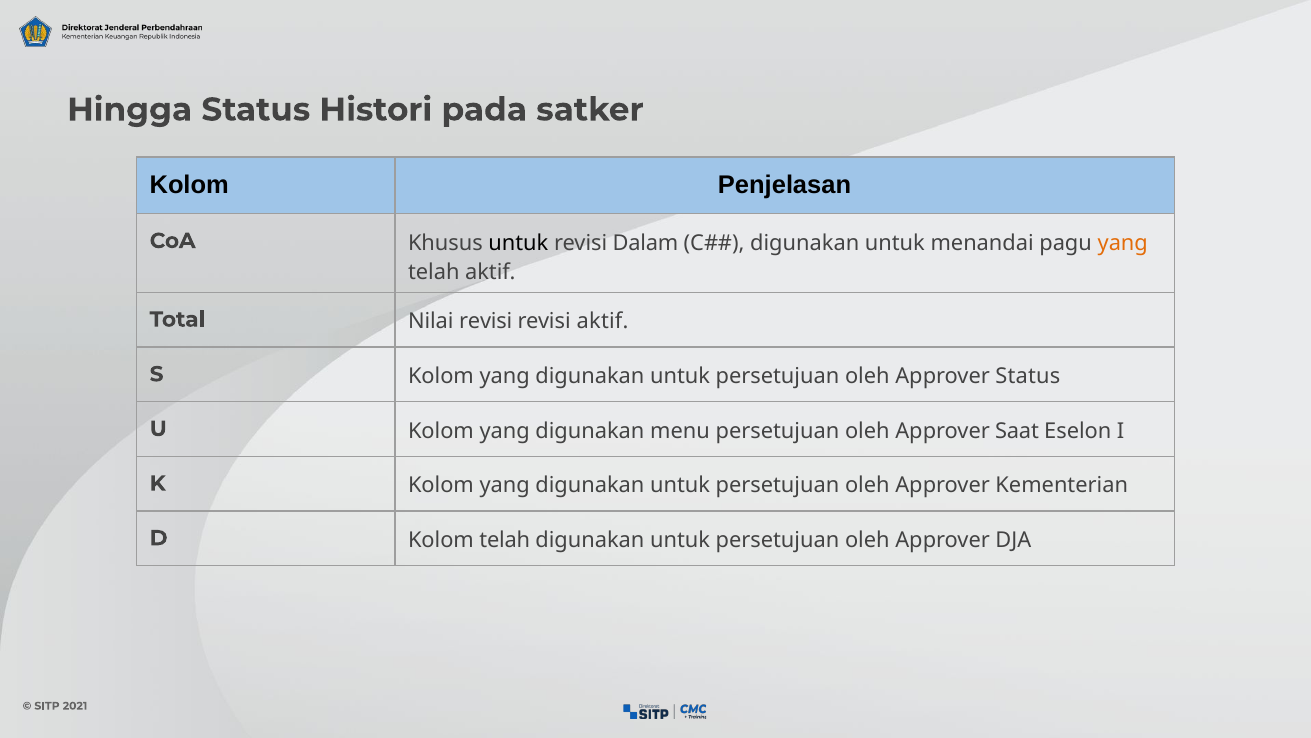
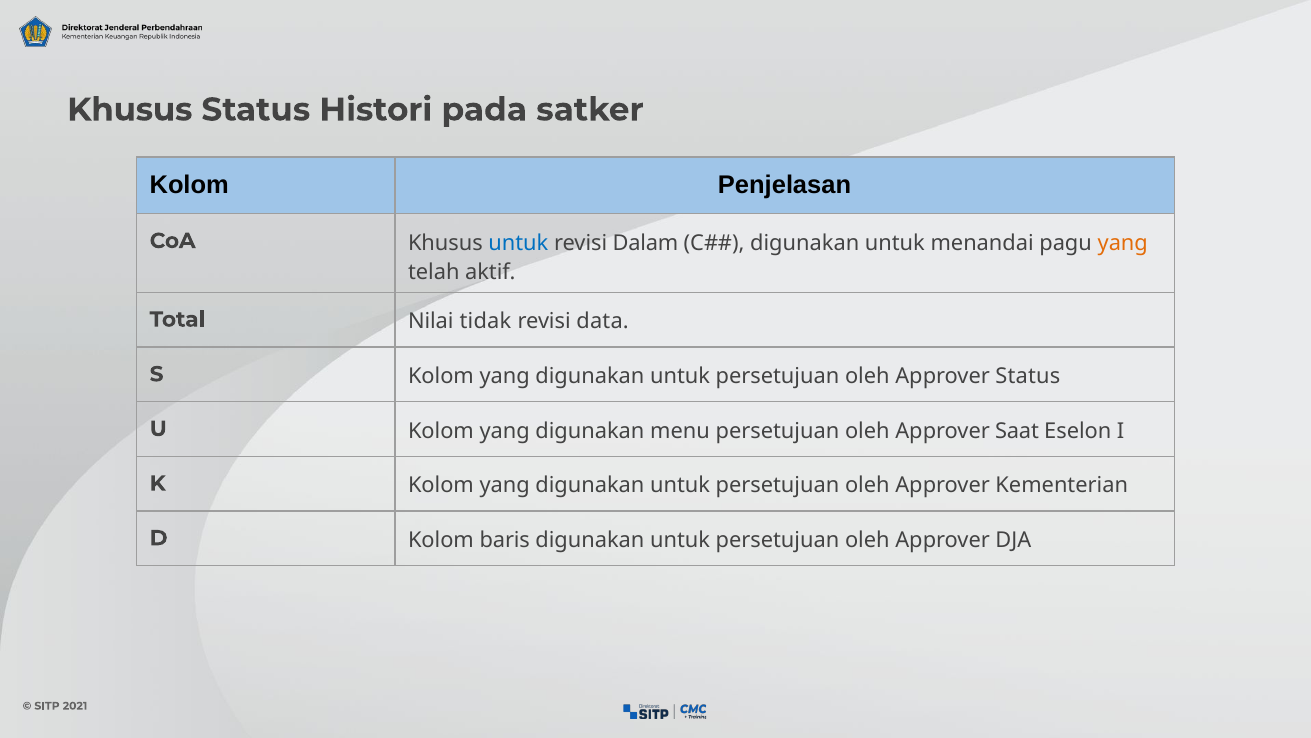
Hingga: Hingga -> Khusus (130, 110)
untuk colour: black -> blue (518, 243)
Nilai revisi: revisi -> tidak (485, 321)
revisi aktif: aktif -> data (603, 321)
Kolom telah: telah -> baris (505, 540)
